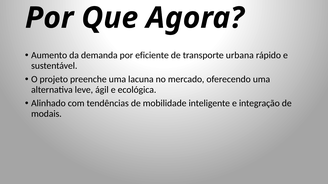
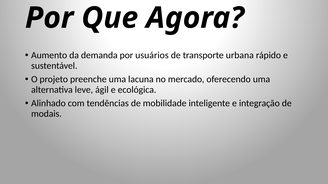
eficiente: eficiente -> usuários (152, 55)
